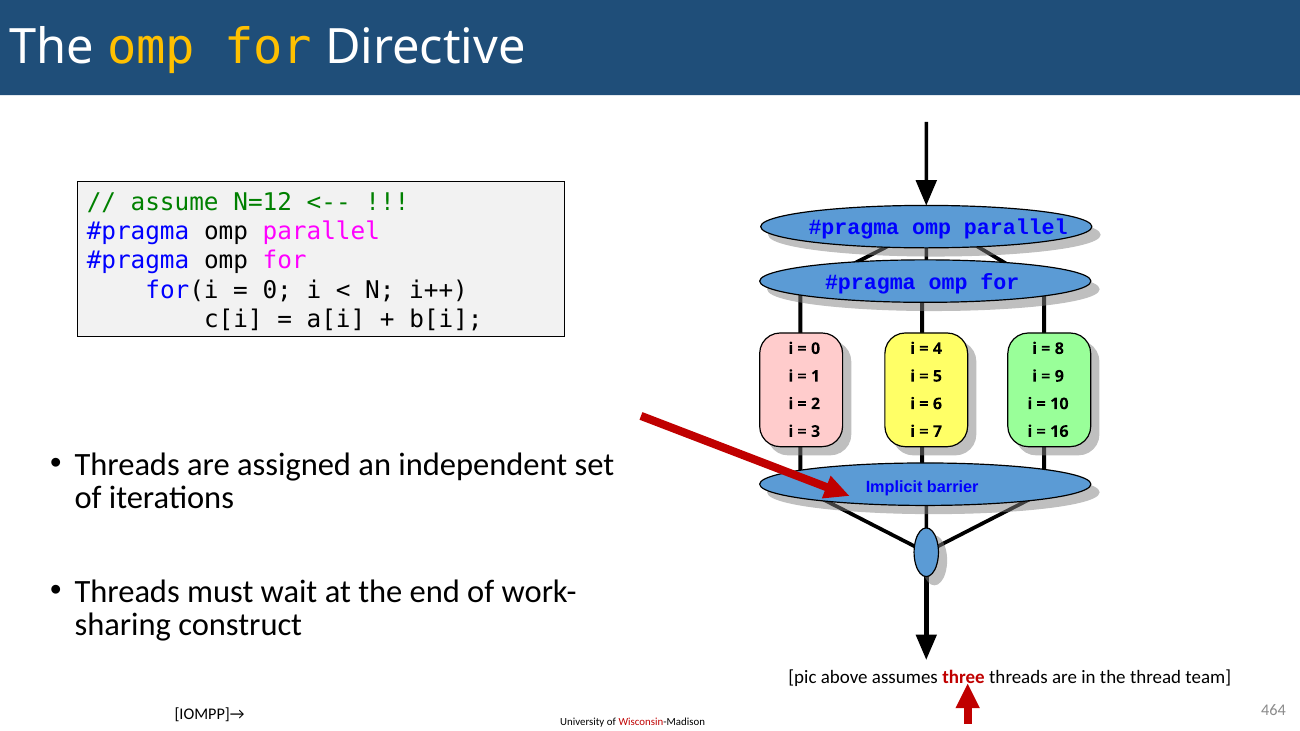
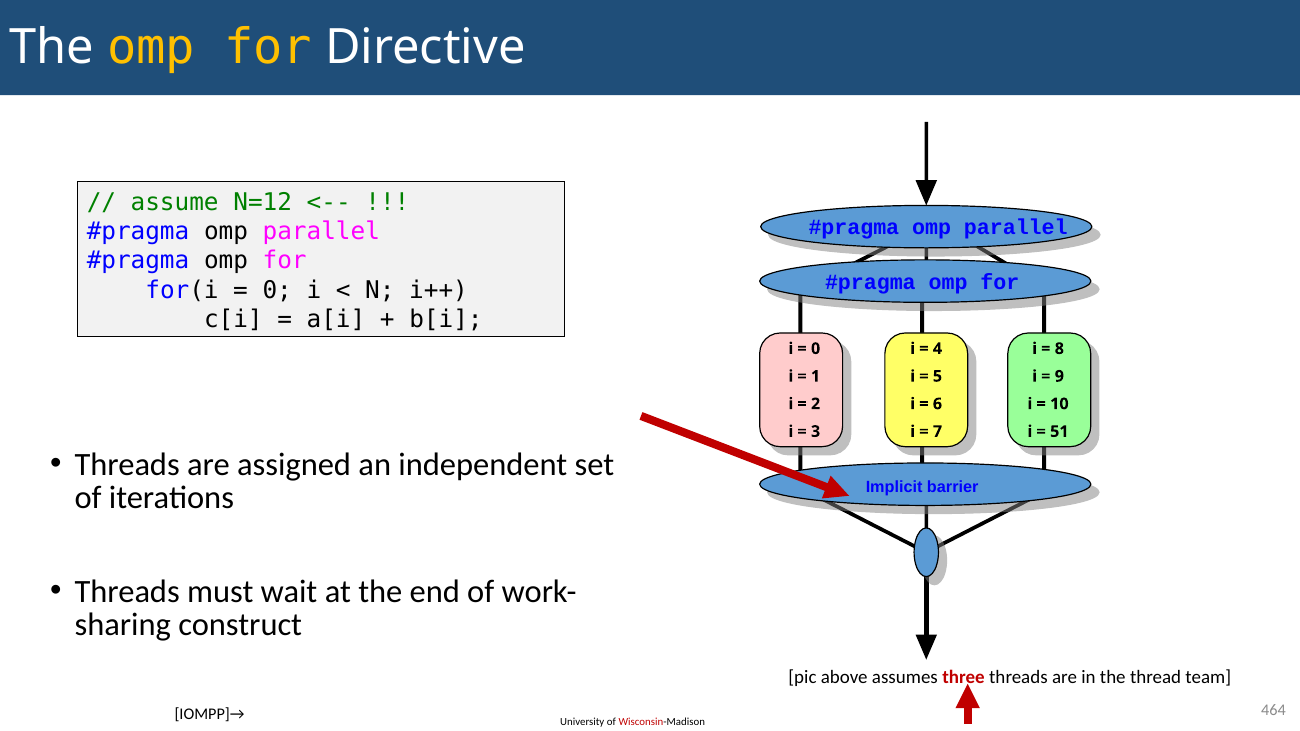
16: 16 -> 51 (1059, 432)
